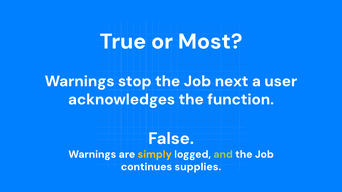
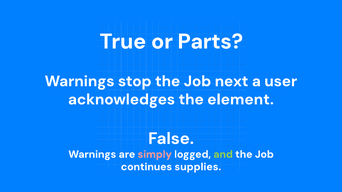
Most: Most -> Parts (210, 42)
function: function -> element (241, 100)
simply colour: yellow -> pink (155, 155)
